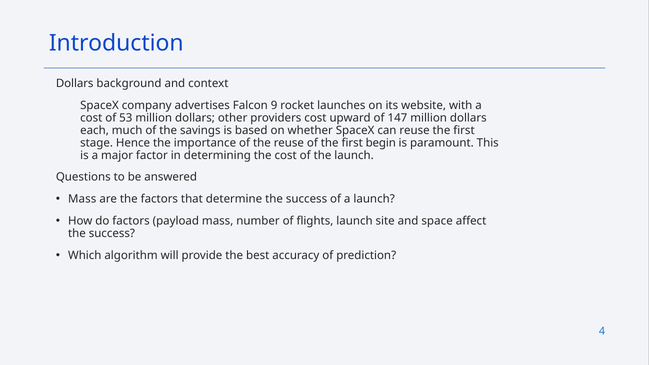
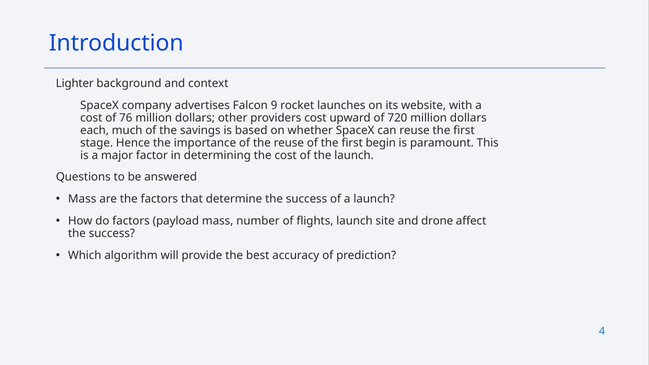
Dollars: Dollars -> Lighter (75, 84)
53: 53 -> 76 (126, 118)
147: 147 -> 720 (397, 118)
space: space -> drone (437, 221)
